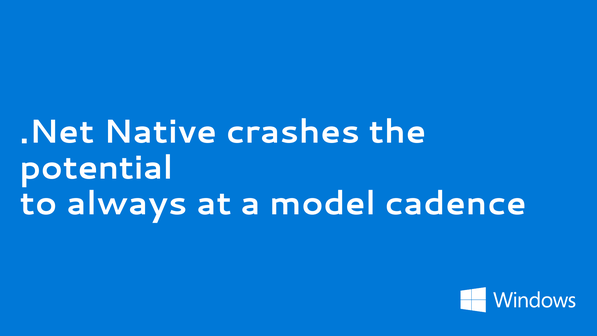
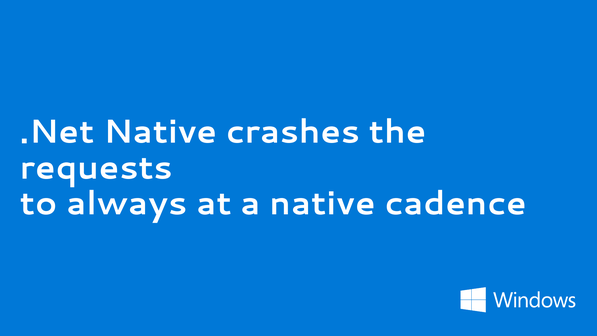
potential: potential -> requests (96, 168)
a model: model -> native (323, 204)
